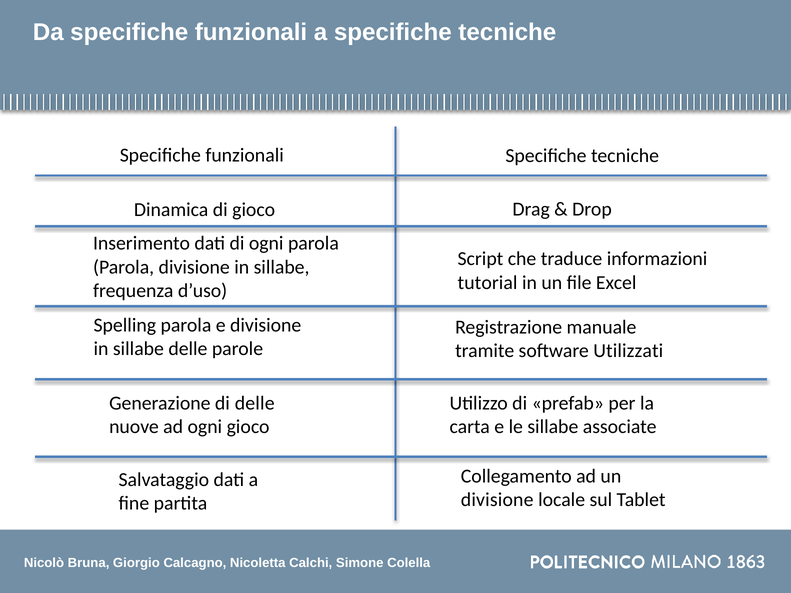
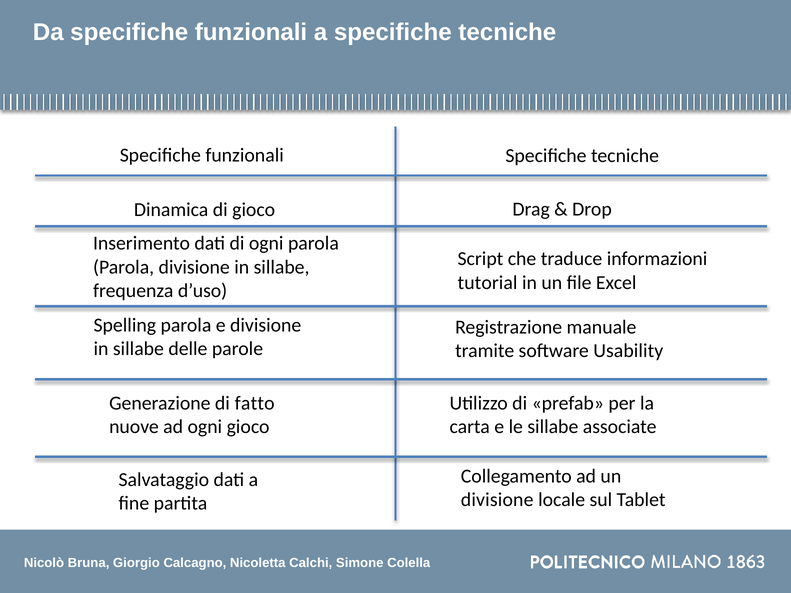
Utilizzati: Utilizzati -> Usability (628, 351)
di delle: delle -> fatto (255, 403)
